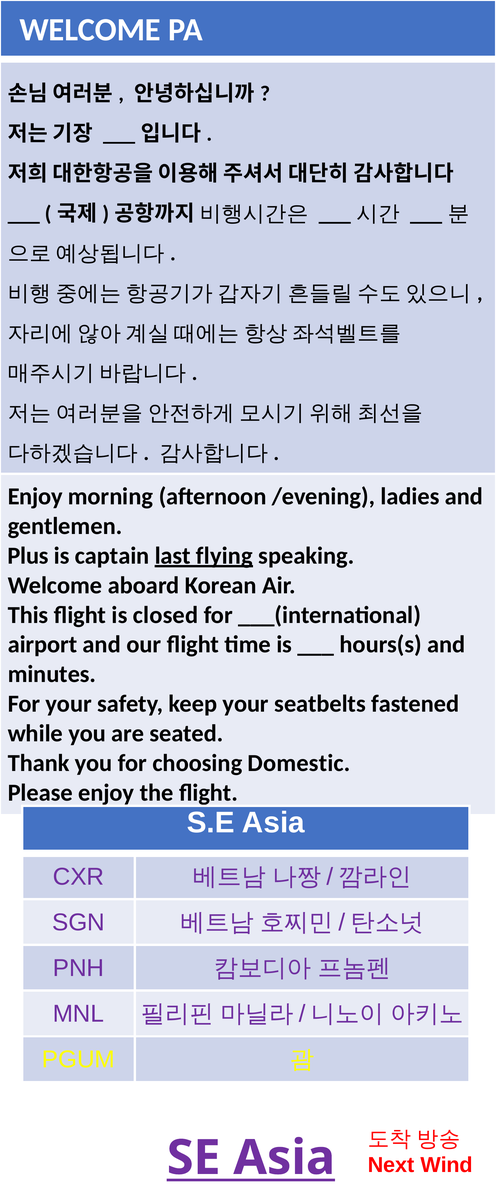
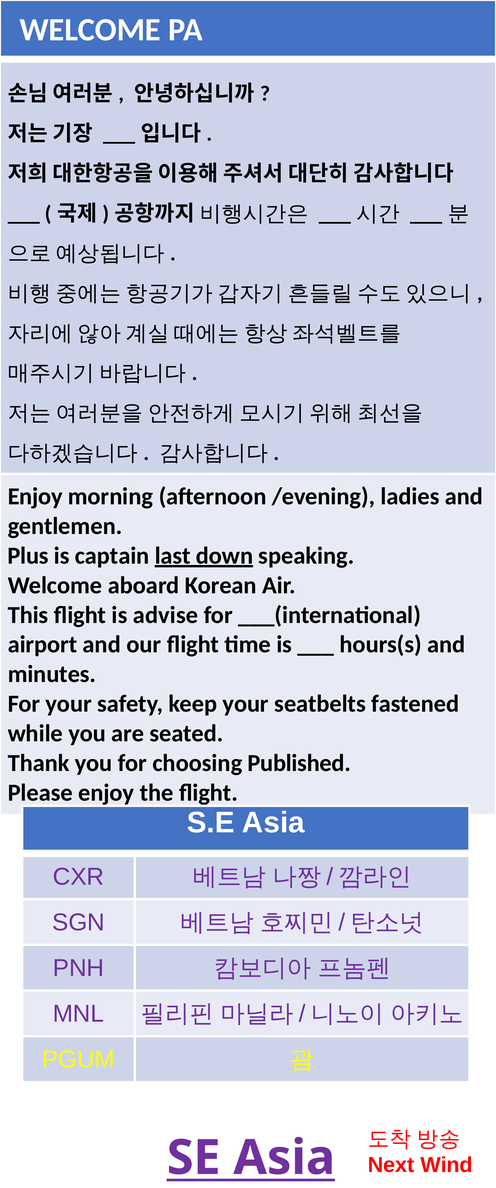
flying: flying -> down (225, 555)
closed: closed -> advise (166, 614)
Domestic: Domestic -> Published (299, 762)
